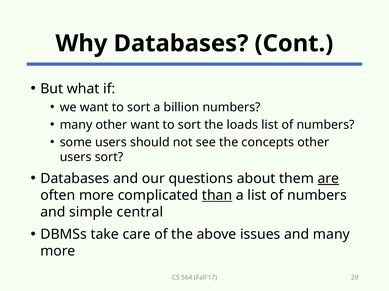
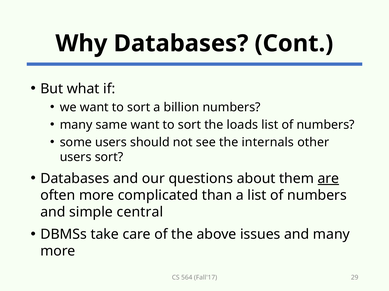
many other: other -> same (111, 125)
concepts: concepts -> internals (268, 143)
than underline: present -> none (217, 196)
